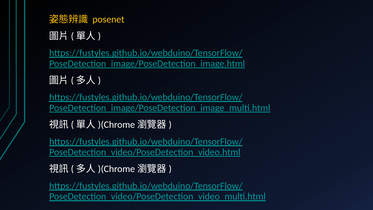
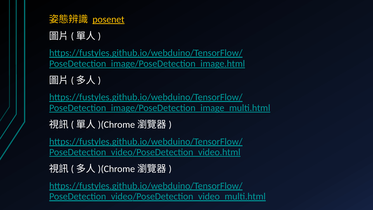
posenet underline: none -> present (108, 19)
